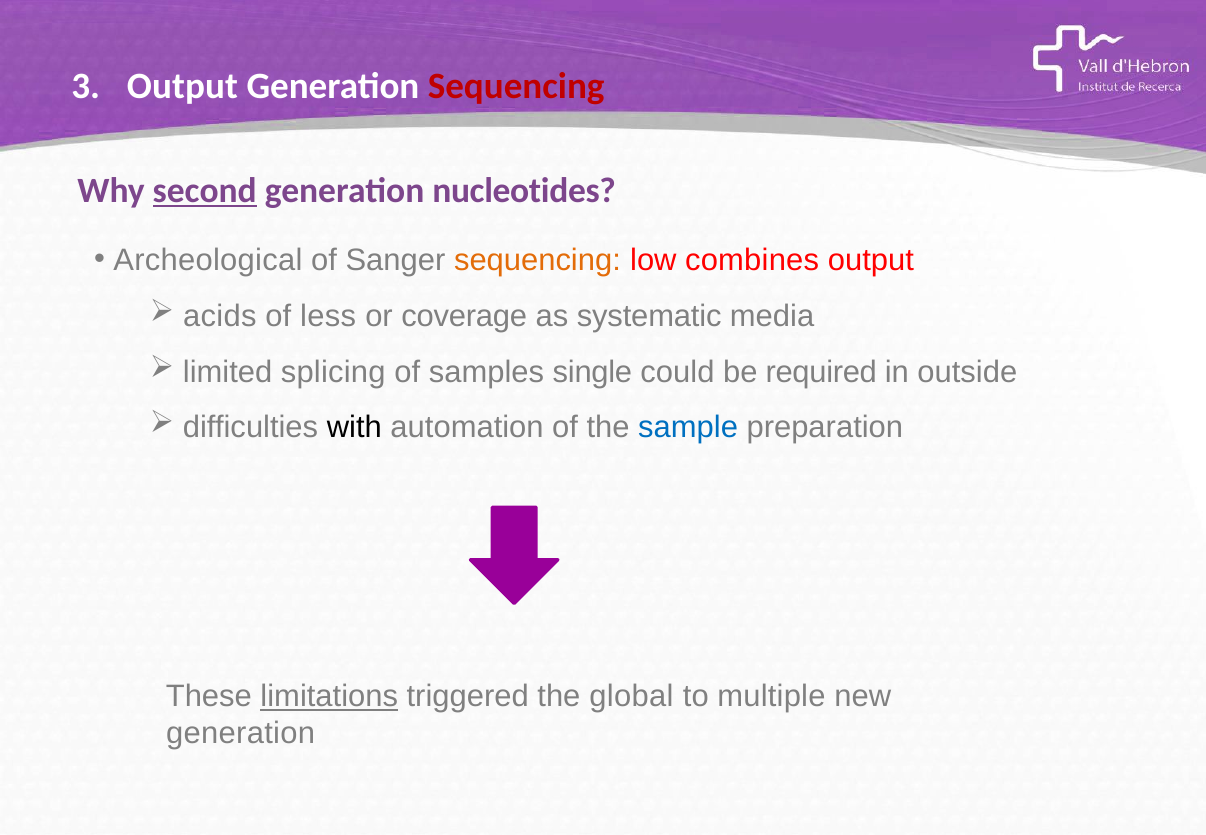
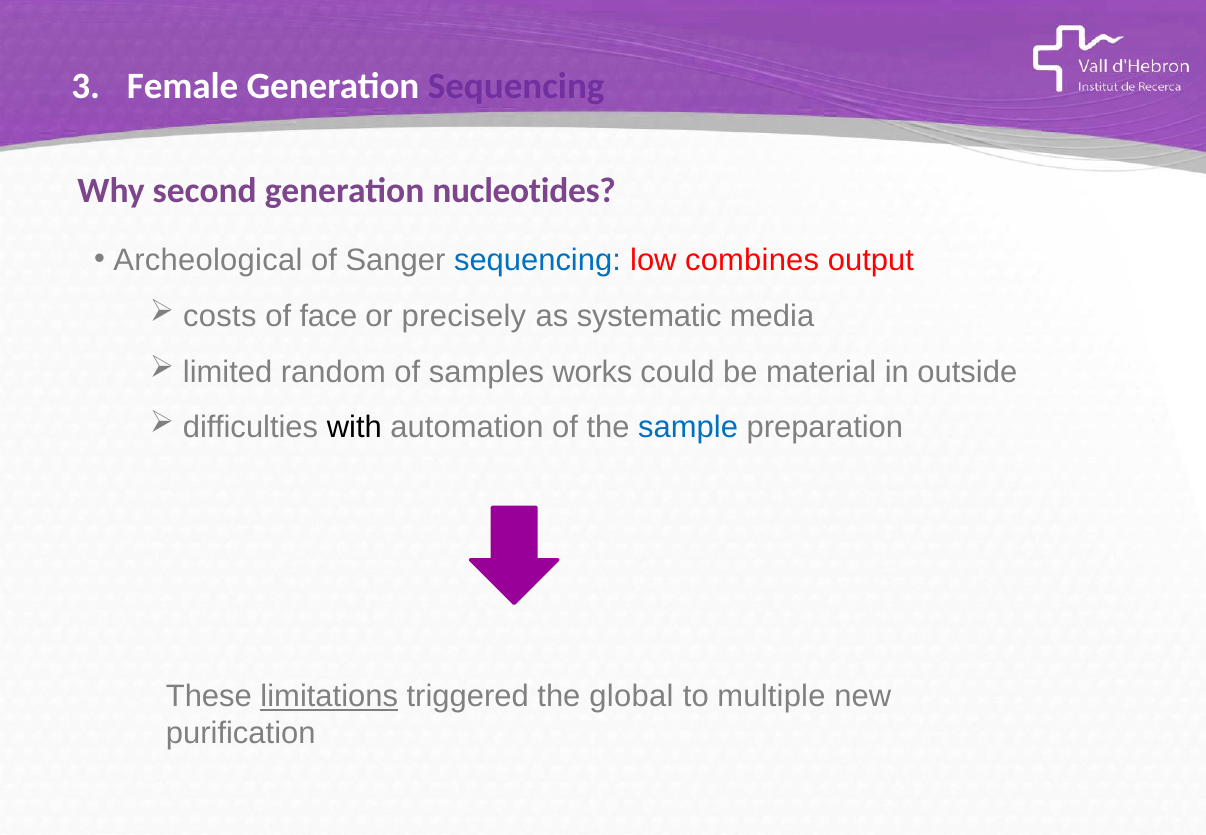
Output: Output -> Female (183, 86)
Sequencing colour: red -> purple (516, 86)
second underline: present -> none (205, 191)
sequencing colour: orange -> blue (537, 261)
acids: acids -> costs (220, 316)
less: less -> face (328, 316)
coverage: coverage -> precisely (464, 316)
splicing: splicing -> random (333, 372)
single: single -> works (592, 372)
required: required -> material (821, 372)
generation: generation -> purification (241, 733)
